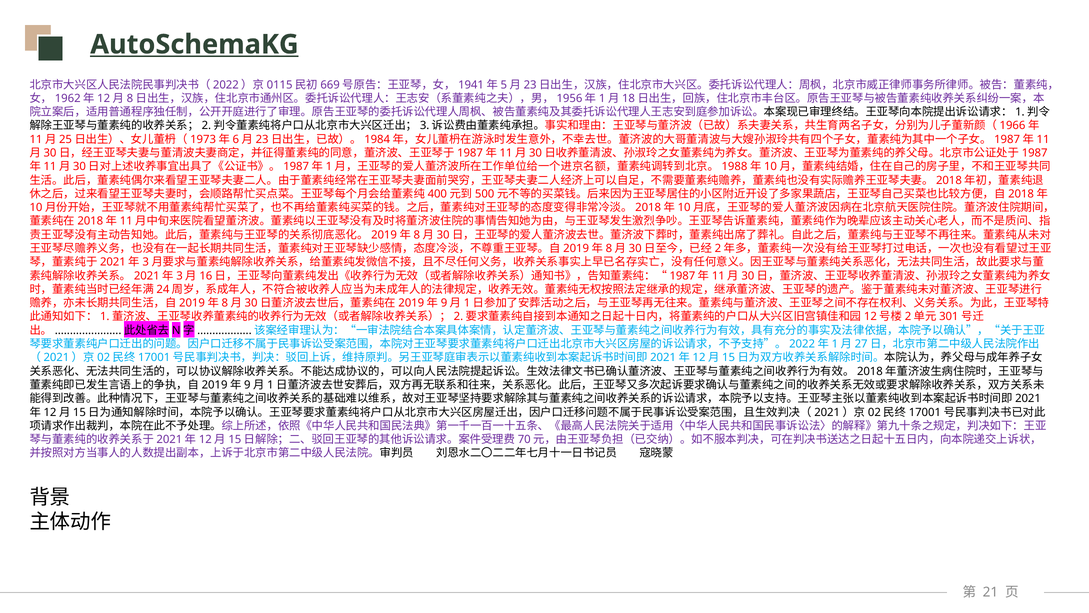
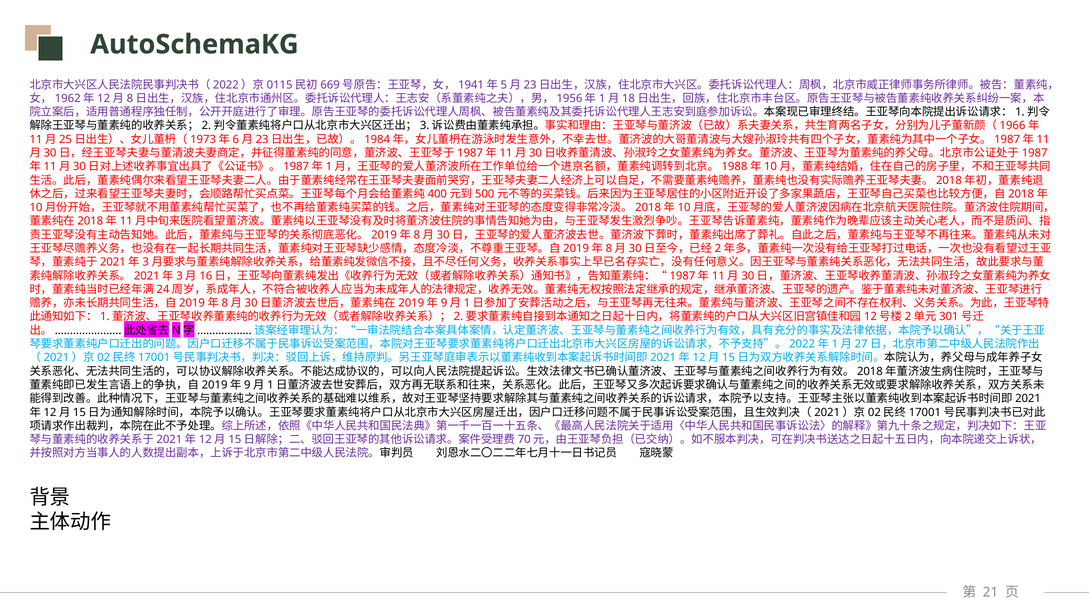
AutoSchemaKG underline: present -> none (194, 44)
